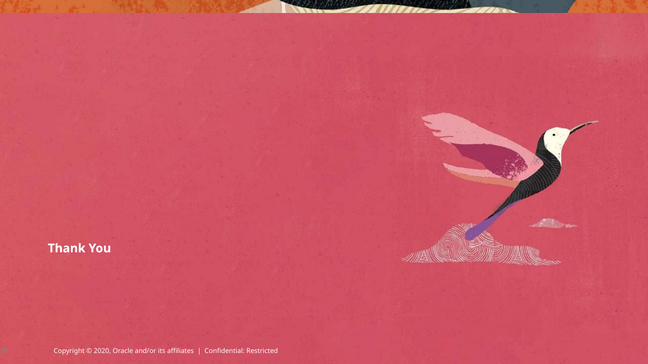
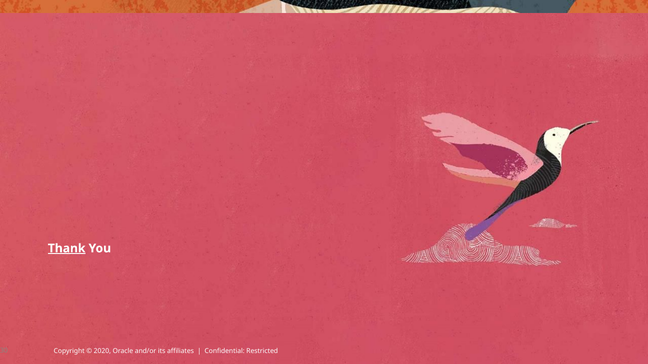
Thank underline: none -> present (67, 249)
